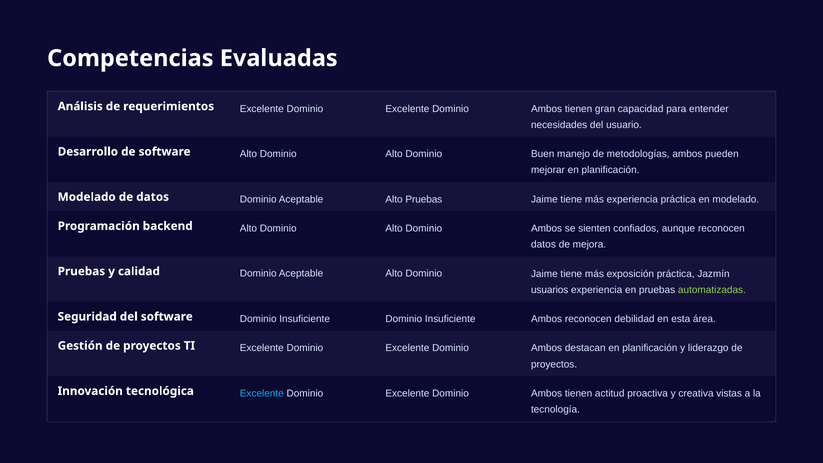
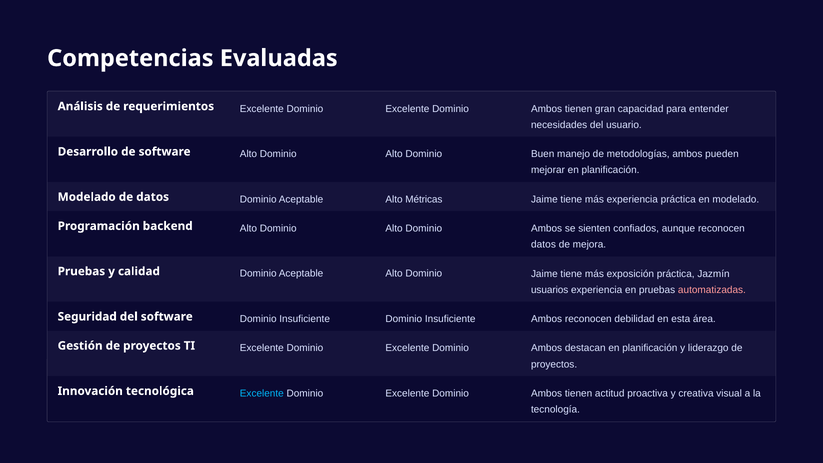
Alto Pruebas: Pruebas -> Métricas (424, 199)
automatizadas colour: light green -> pink (712, 290)
vistas: vistas -> visual (729, 393)
